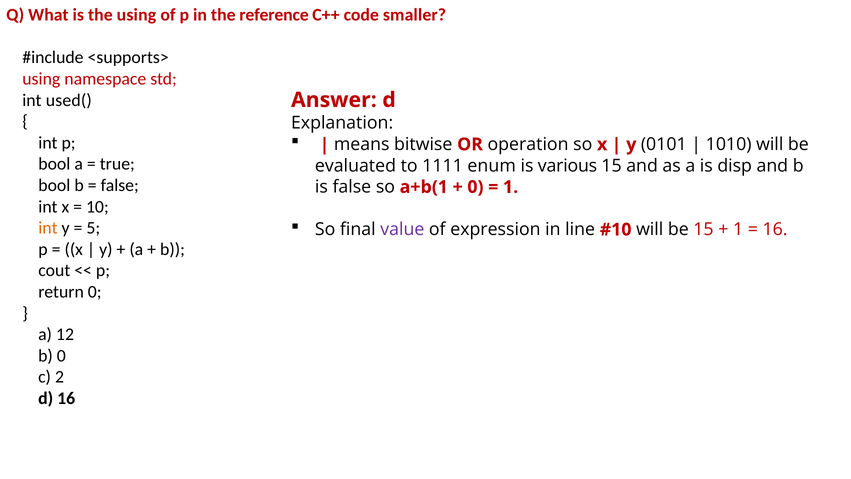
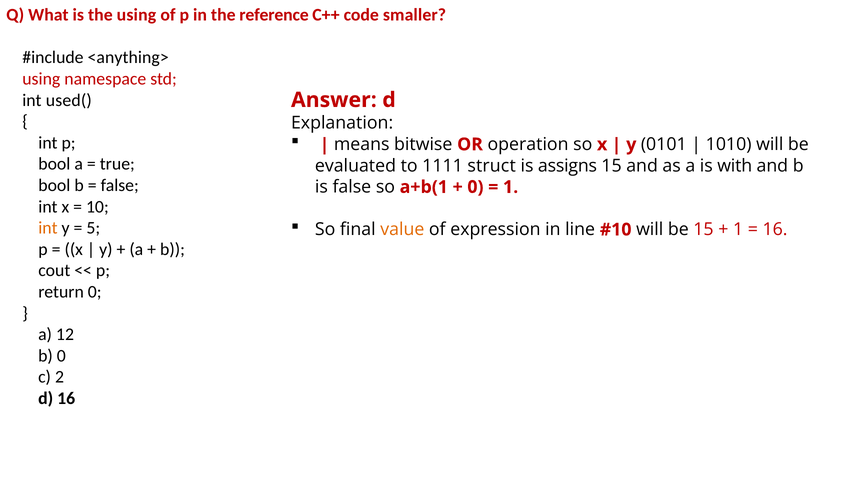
<supports>: <supports> -> <anything> (128, 58)
enum: enum -> struct (492, 166)
various: various -> assigns (568, 166)
disp: disp -> with (735, 166)
value colour: purple -> orange (402, 229)
